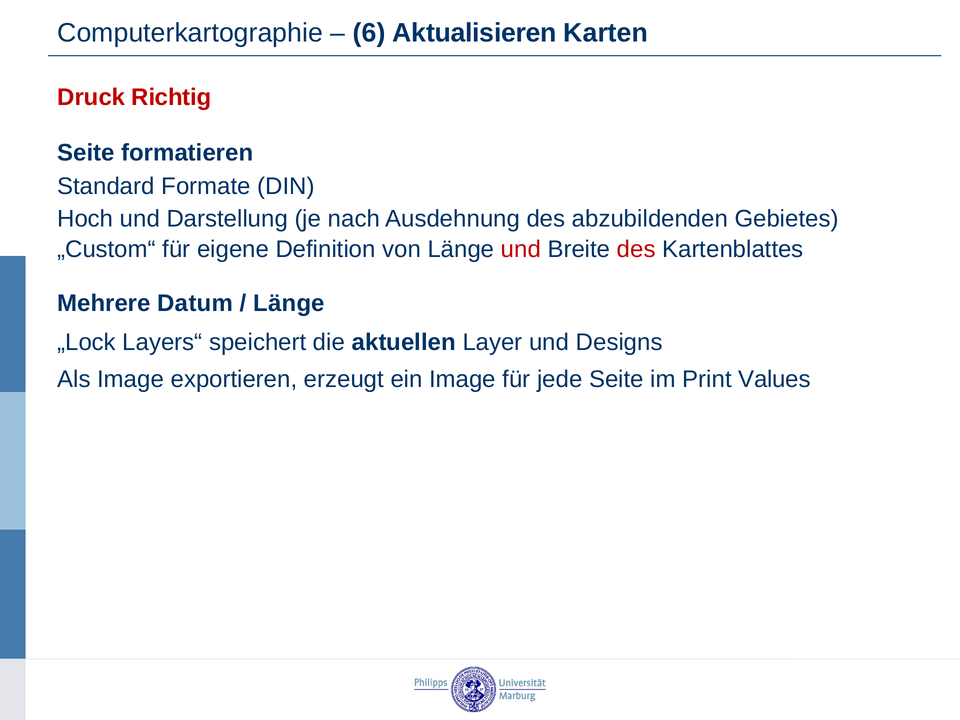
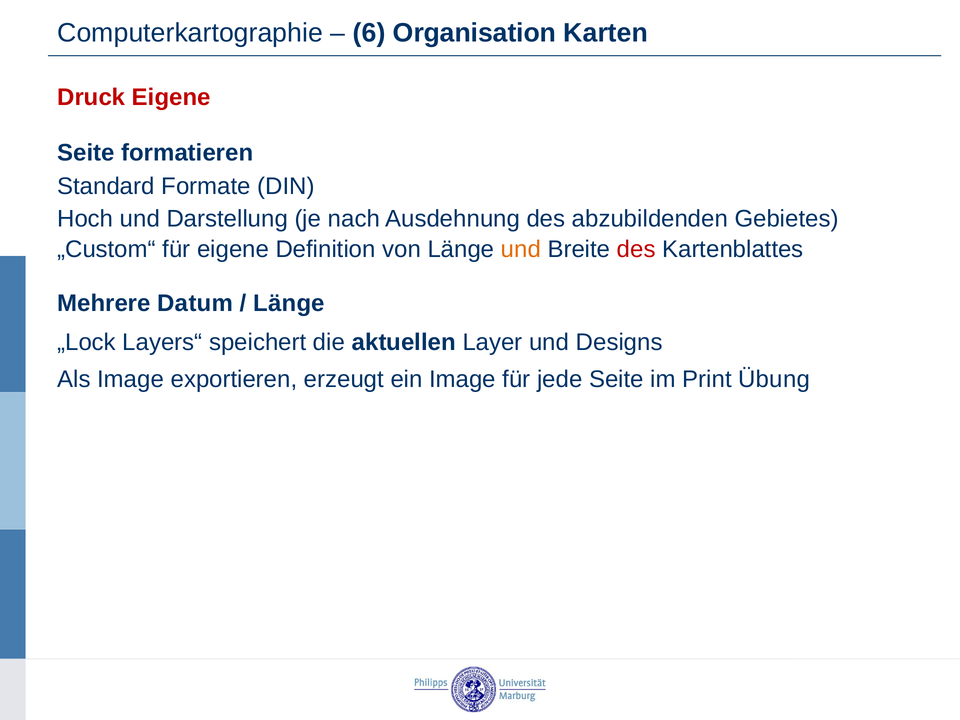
Aktualisieren: Aktualisieren -> Organisation (475, 33)
Druck Richtig: Richtig -> Eigene (171, 97)
und colour: red -> orange (521, 249)
Values: Values -> Übung (774, 379)
